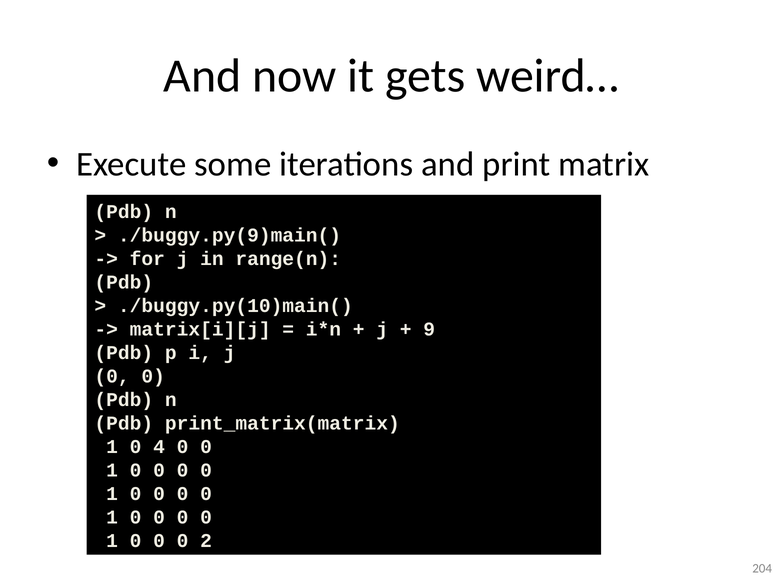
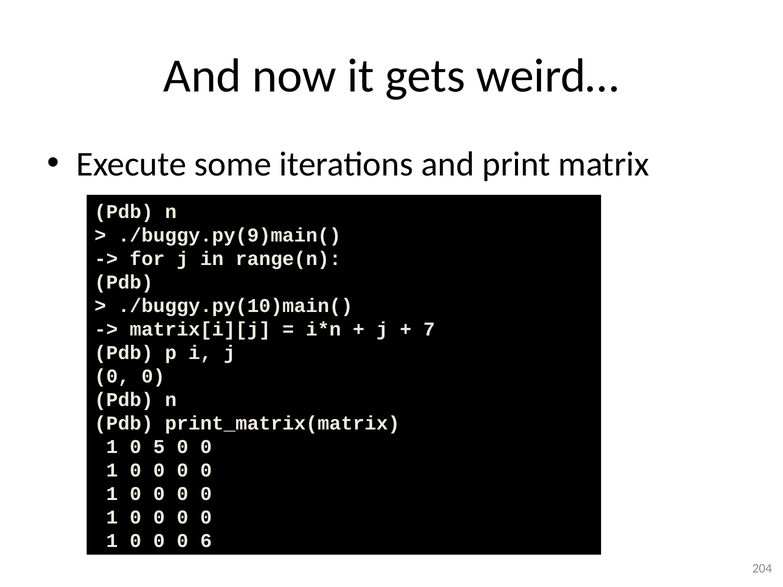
9: 9 -> 7 (429, 329)
4: 4 -> 5 (159, 447)
2: 2 -> 6 (206, 541)
